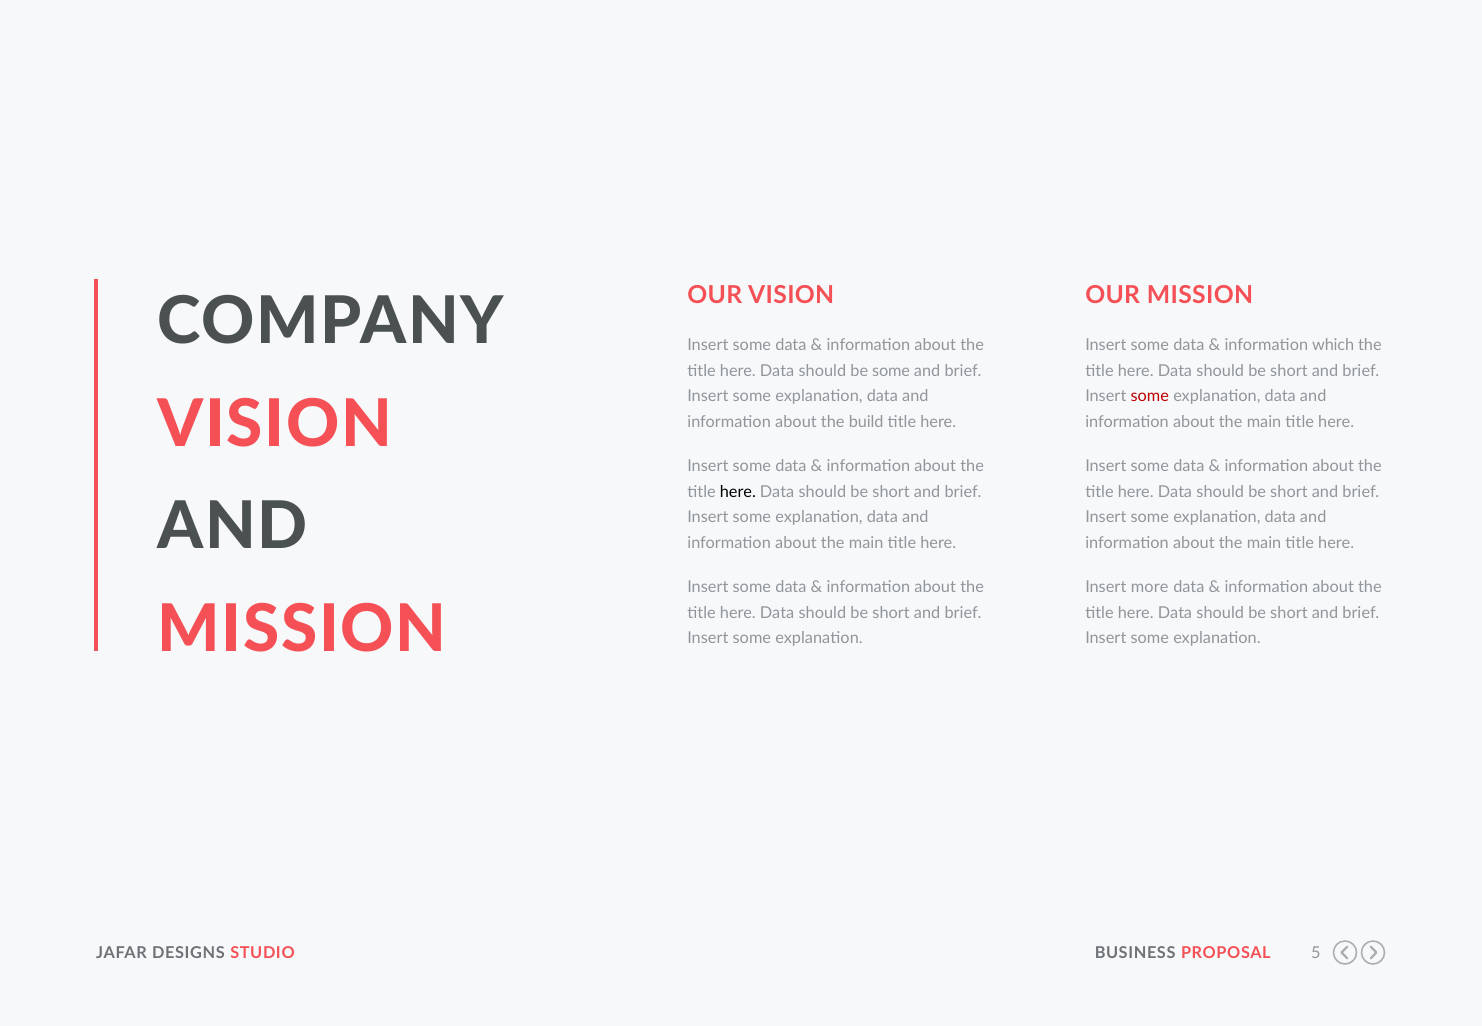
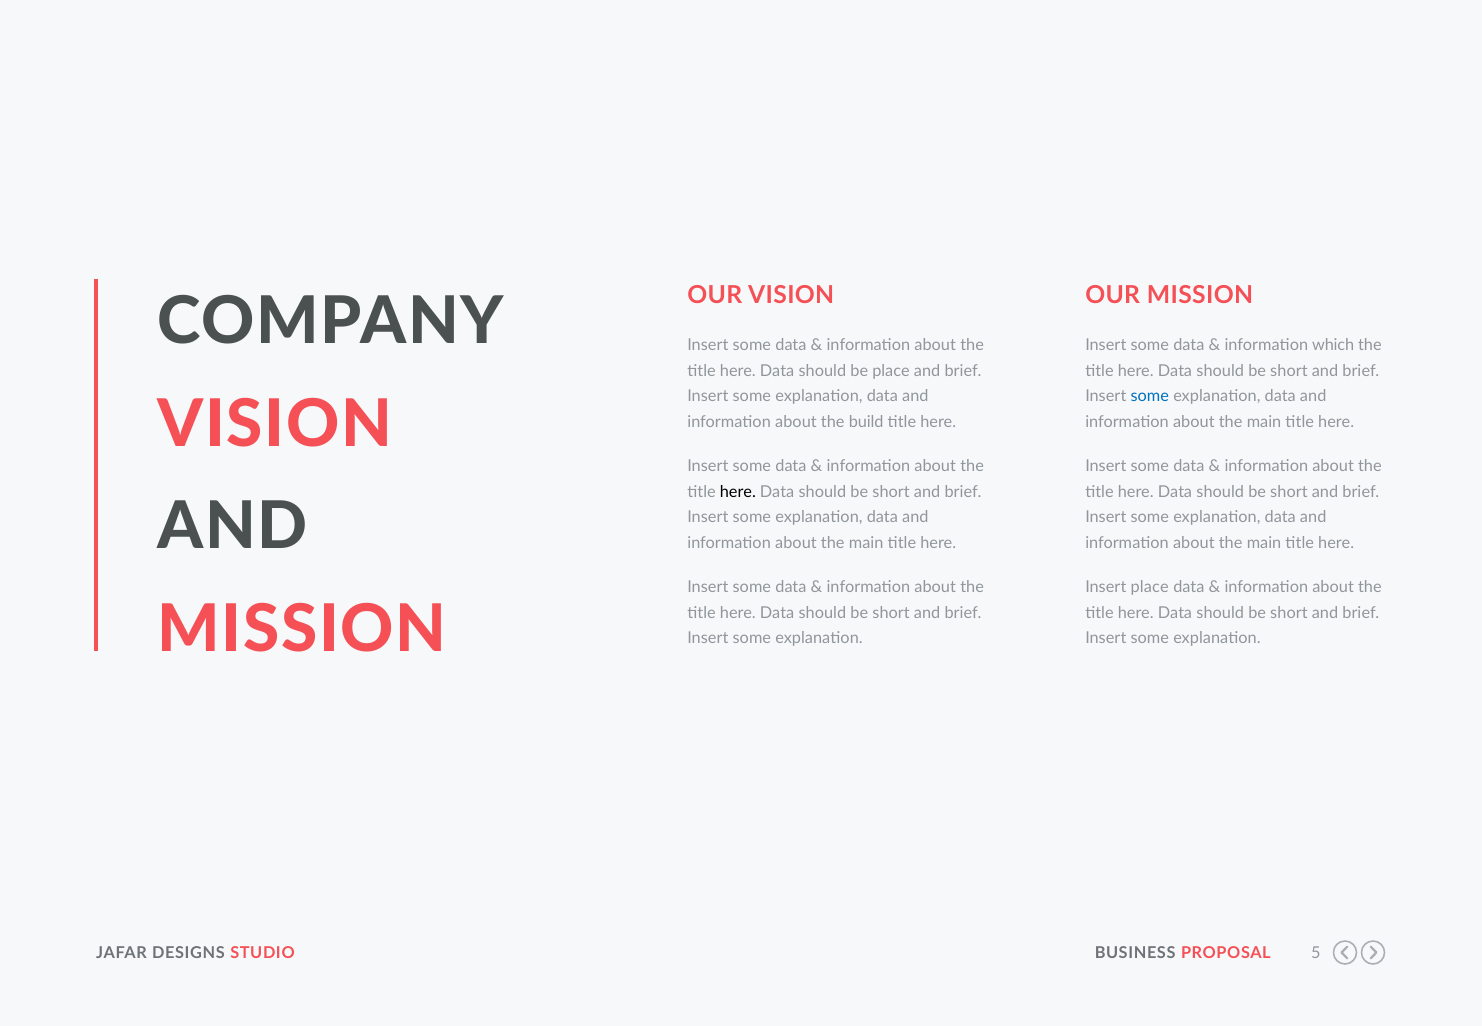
be some: some -> place (891, 371)
some colour: red -> blue (1150, 397)
Insert more: more -> place (1150, 587)
